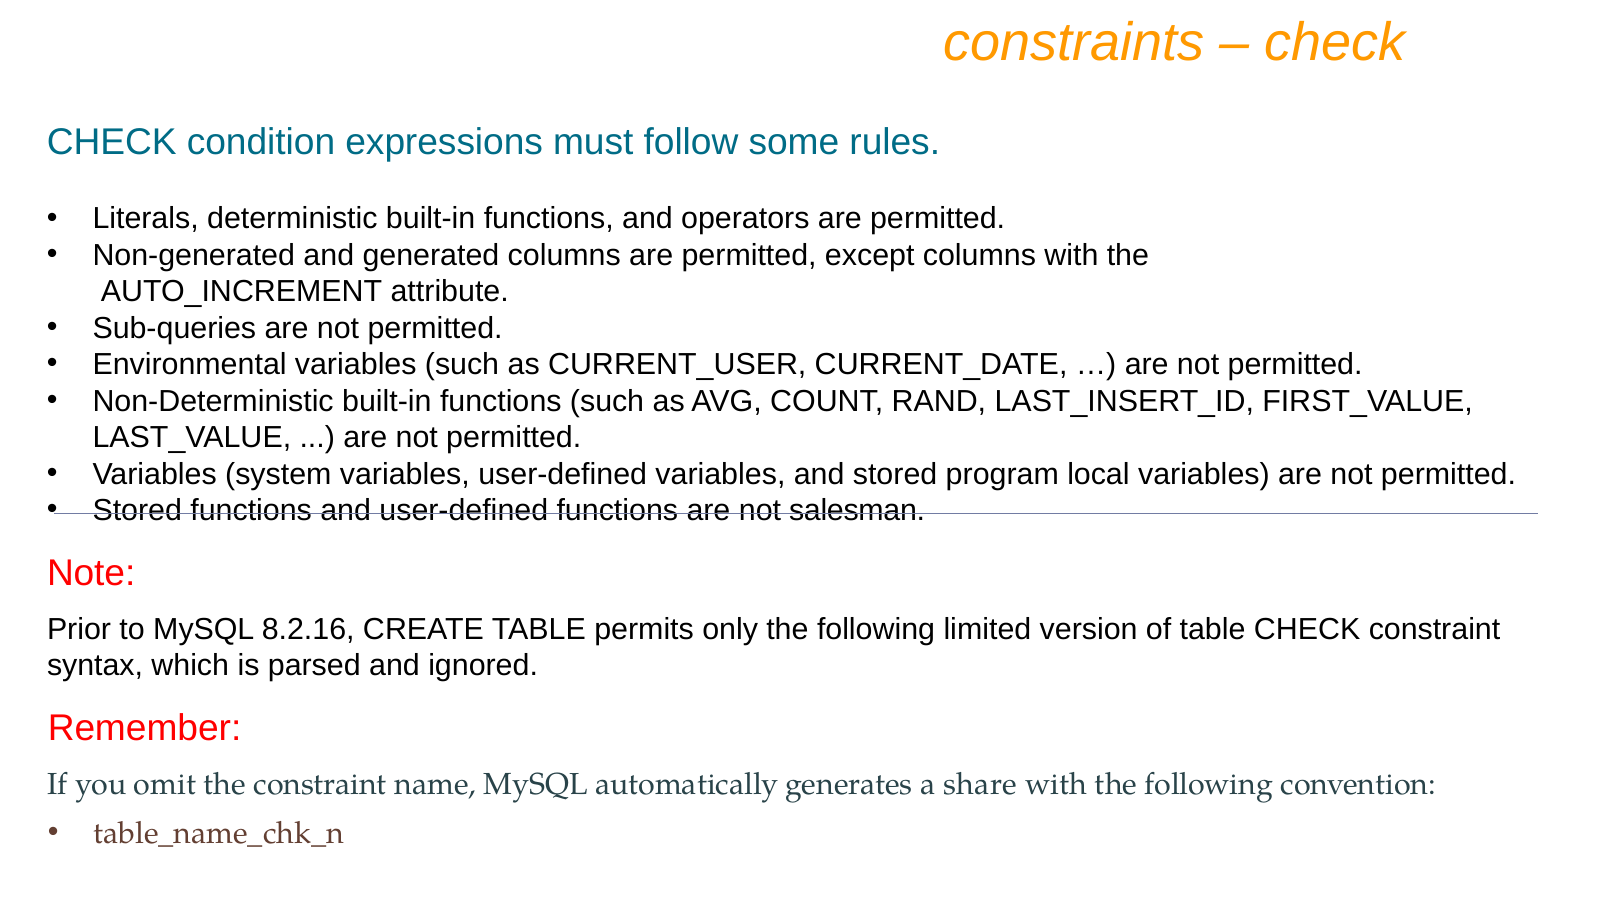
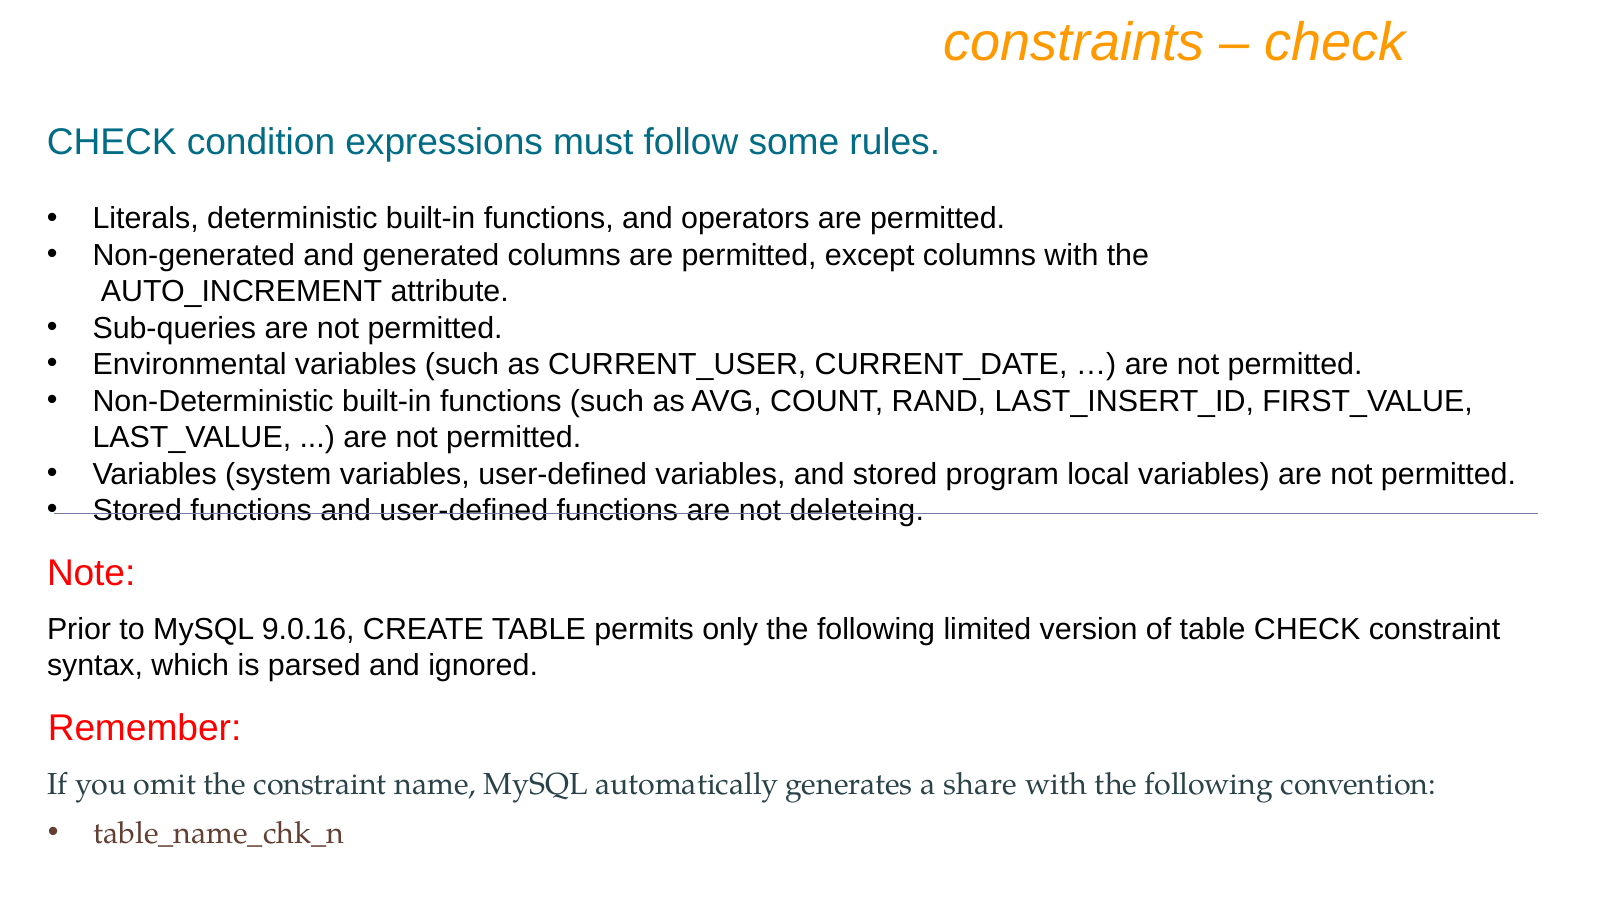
salesman: salesman -> deleteing (857, 510)
8.2.16: 8.2.16 -> 9.0.16 (308, 629)
